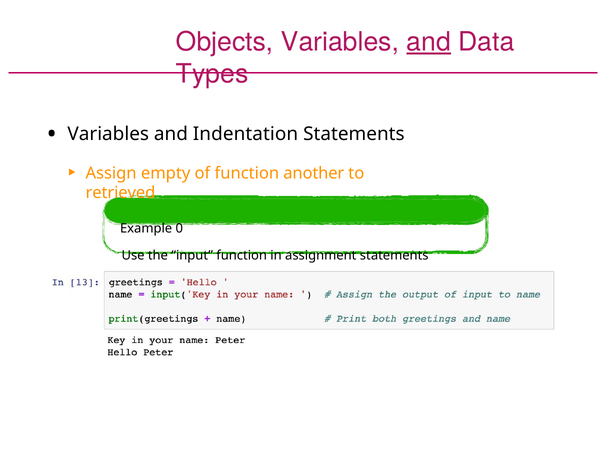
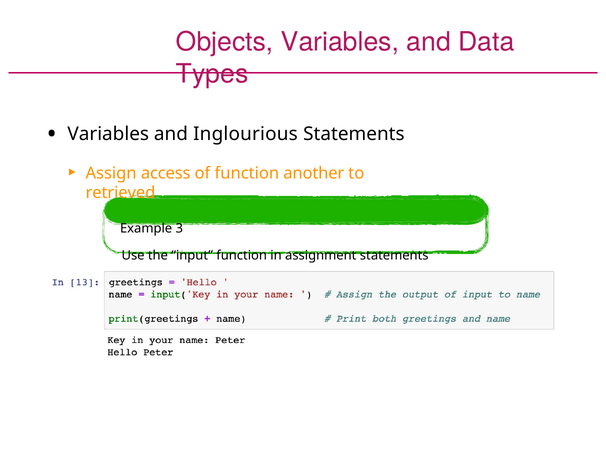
and underline: present -> none (429, 42)
Indentation: Indentation -> Inglourious (245, 134)
empty: empty -> access (166, 173)
0: 0 -> 3 (179, 229)
